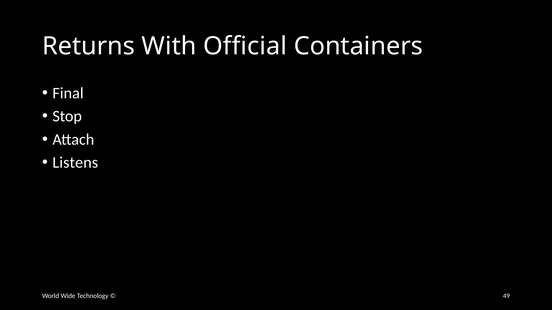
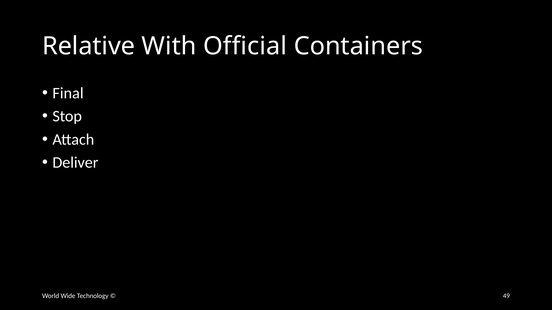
Returns: Returns -> Relative (89, 46)
Listens: Listens -> Deliver (75, 163)
